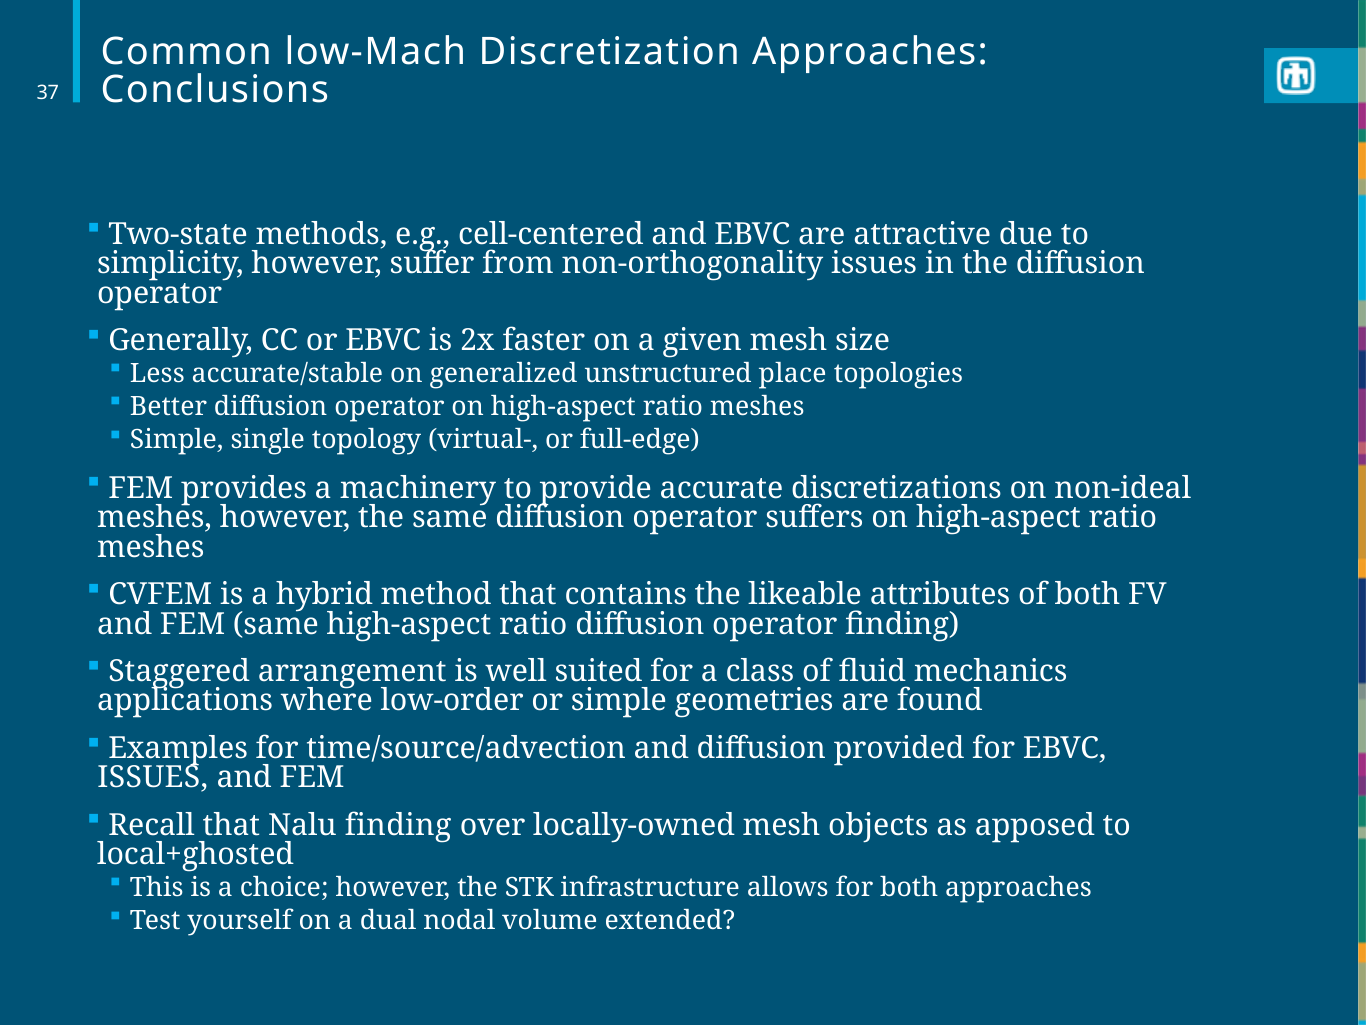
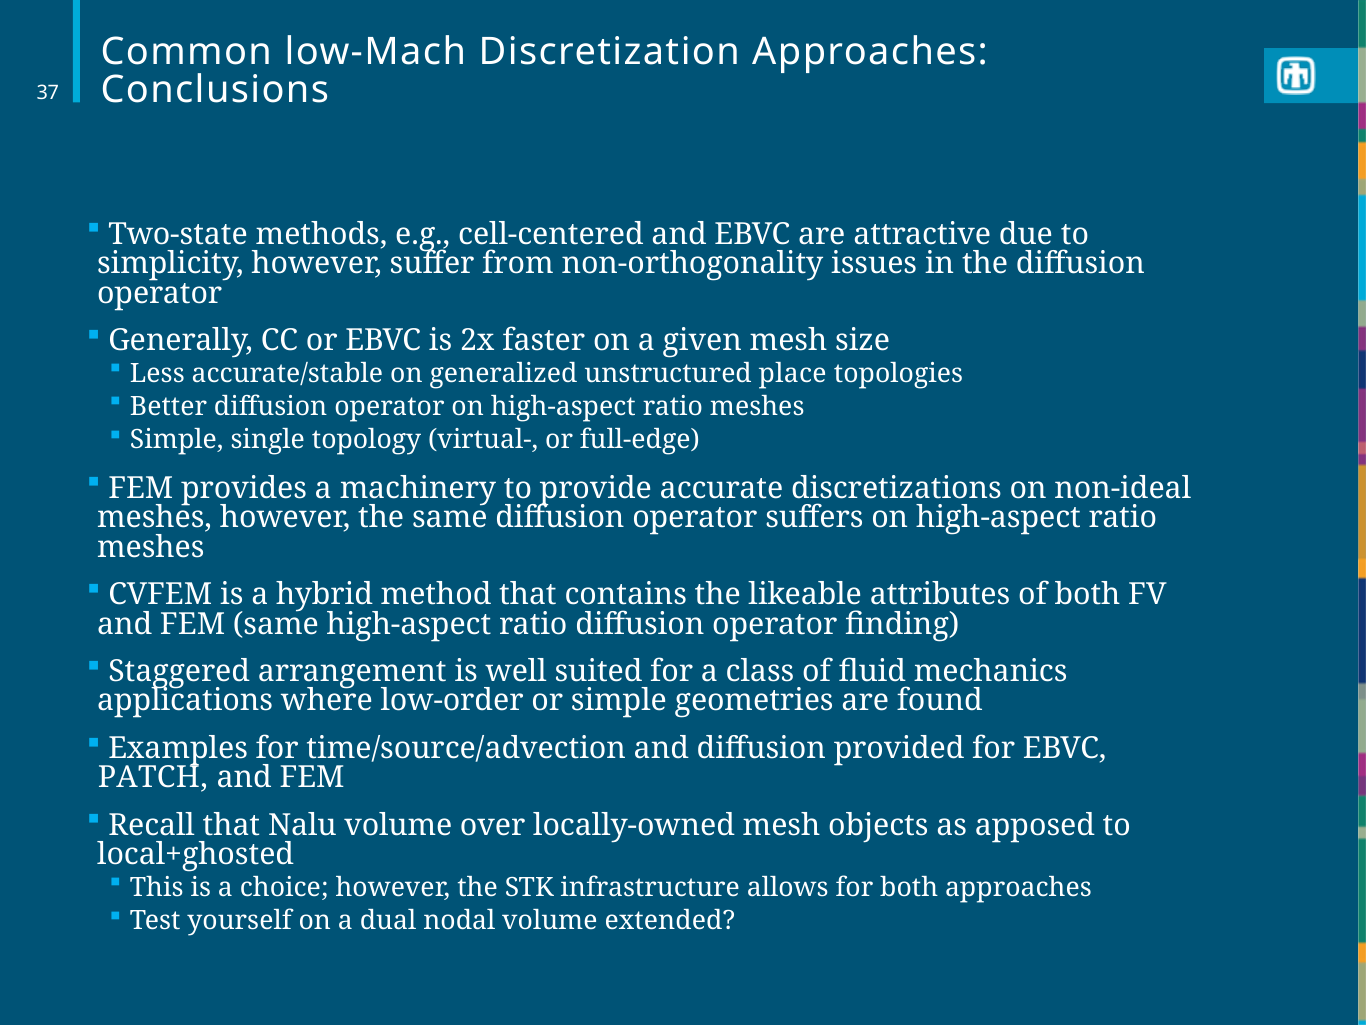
ISSUES: ISSUES -> PATCH (153, 777)
Nalu finding: finding -> volume (398, 825)
